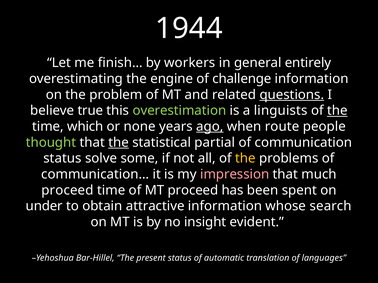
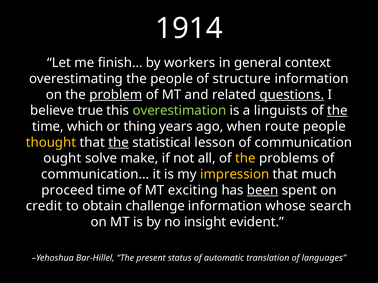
1944: 1944 -> 1914 (189, 29)
entirely: entirely -> context (308, 63)
the engine: engine -> people (172, 79)
challenge: challenge -> structure (242, 79)
problem underline: none -> present (116, 95)
none: none -> thing (140, 127)
ago underline: present -> none (210, 127)
thought colour: light green -> yellow (51, 143)
partial: partial -> lesson (215, 143)
status: status -> ought (62, 159)
some: some -> make (140, 159)
impression colour: pink -> yellow (235, 175)
MT proceed: proceed -> exciting (193, 191)
been underline: none -> present (263, 191)
under: under -> credit (44, 206)
attractive: attractive -> challenge (155, 206)
